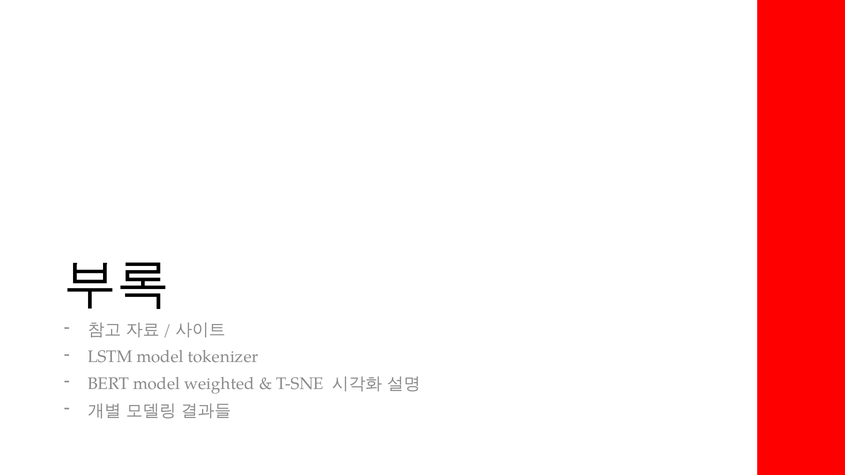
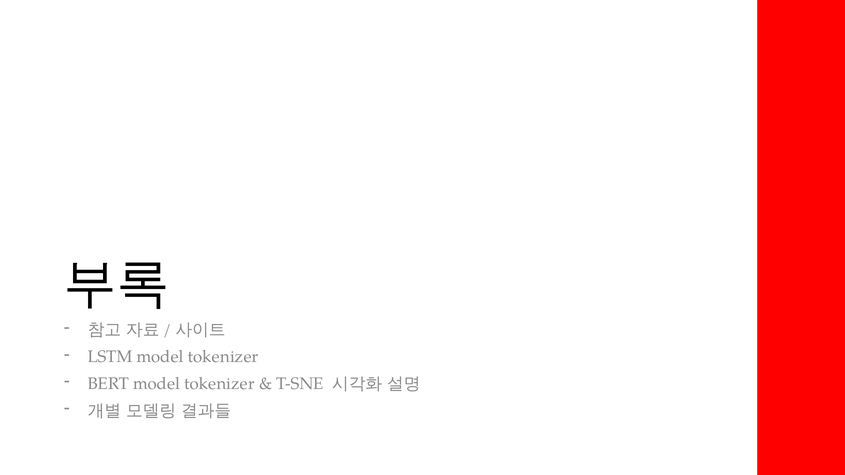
BERT model weighted: weighted -> tokenizer (219, 384)
